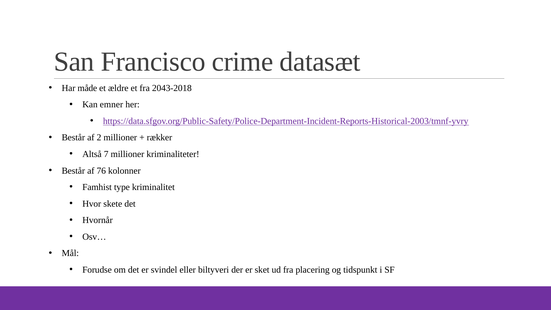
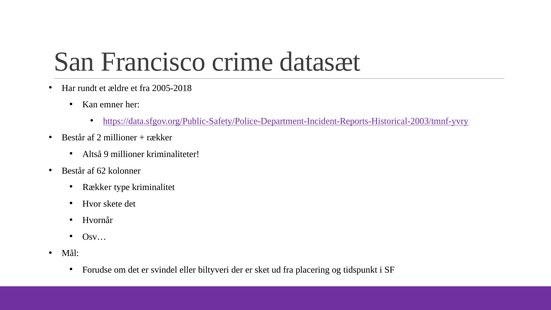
måde: måde -> rundt (87, 88)
2043-2018: 2043-2018 -> 2005-2018 (172, 88)
7: 7 -> 9 (106, 154)
76: 76 -> 62 (101, 171)
Famhist: Famhist -> Rækker (97, 187)
